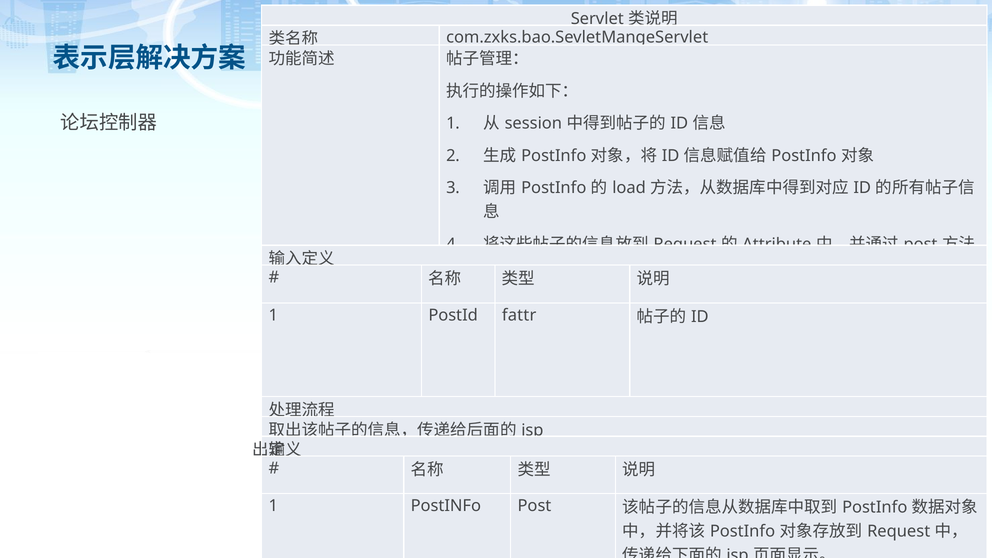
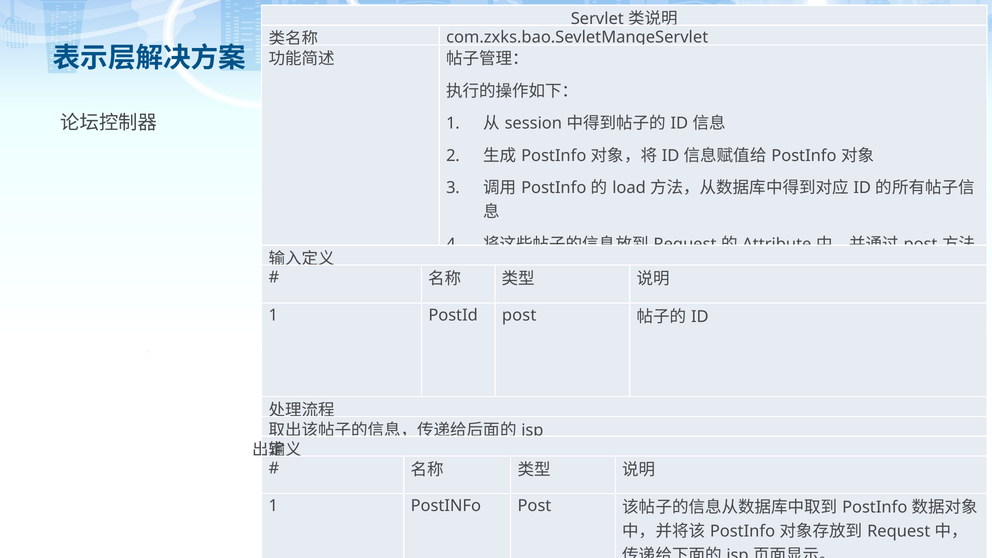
PostId fattr: fattr -> post (519, 315)
